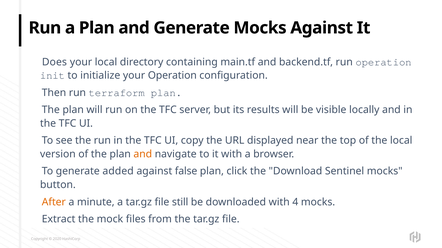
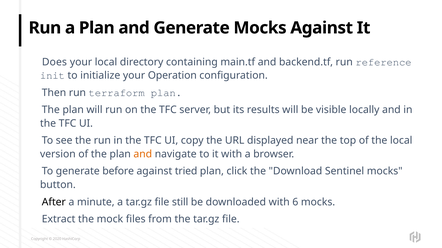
run operation: operation -> reference (384, 62)
added: added -> before (118, 172)
false: false -> tried (186, 172)
After colour: orange -> black (54, 202)
4: 4 -> 6 (295, 202)
